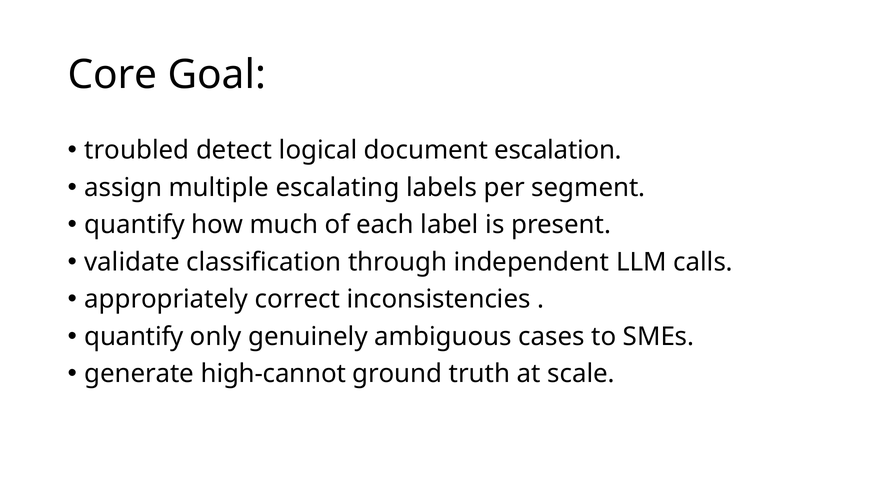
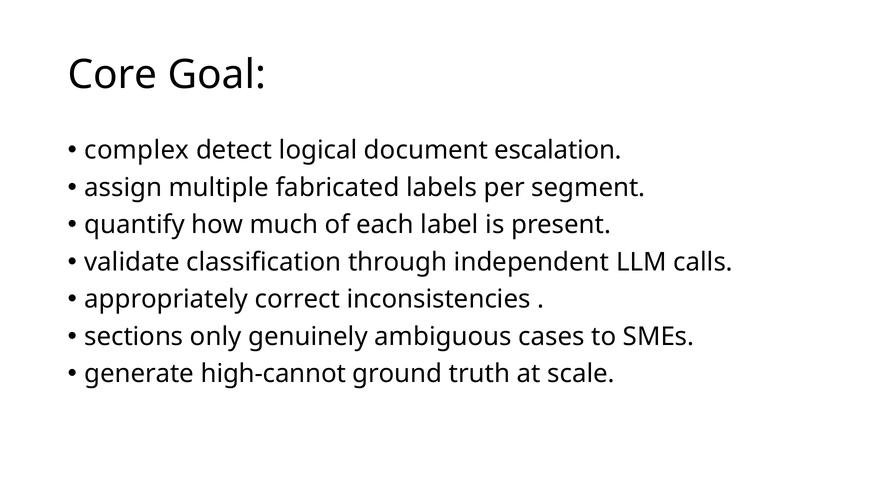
troubled: troubled -> complex (137, 150)
escalating: escalating -> fabricated (338, 187)
quantify: quantify -> sections (134, 336)
